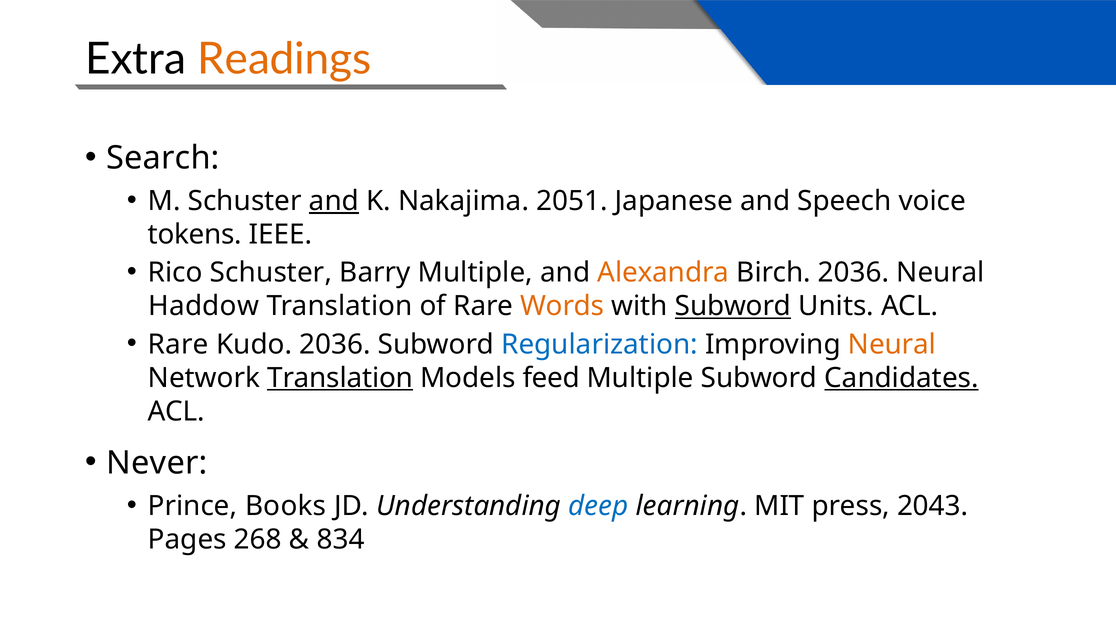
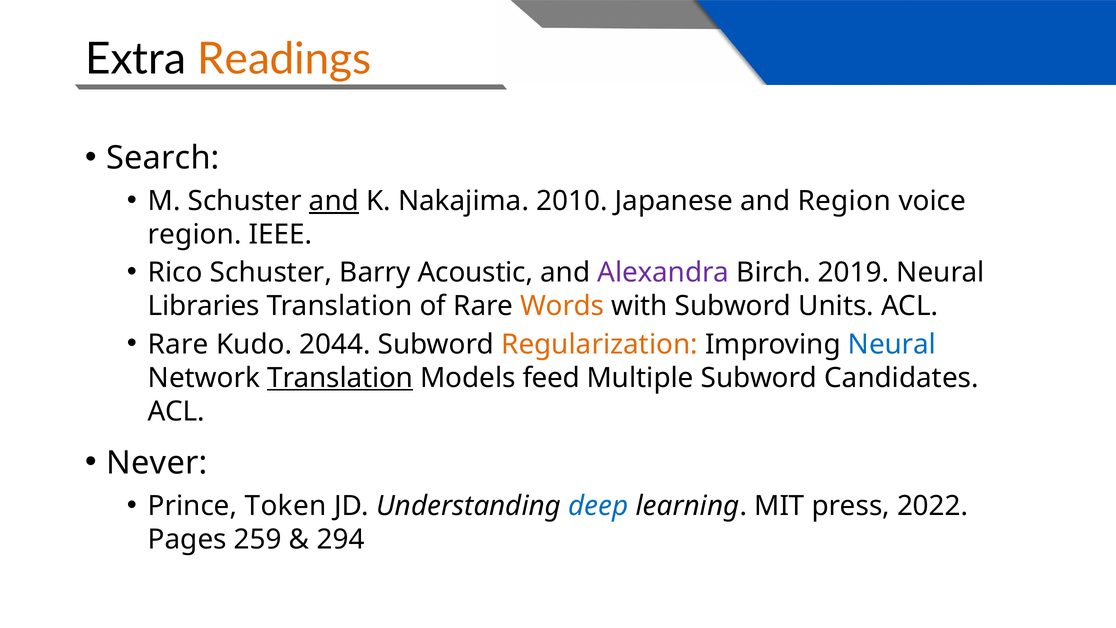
2051: 2051 -> 2010 (572, 201)
and Speech: Speech -> Region (844, 201)
tokens: tokens -> region (195, 234)
Barry Multiple: Multiple -> Acoustic (475, 273)
Alexandra colour: orange -> purple (663, 273)
Birch 2036: 2036 -> 2019 (854, 273)
Haddow: Haddow -> Libraries (204, 306)
Subword underline: present -> none (733, 306)
Kudo 2036: 2036 -> 2044 (335, 344)
Regularization colour: blue -> orange (600, 344)
Neural colour: orange -> blue (892, 344)
Candidates underline: present -> none (901, 378)
Books: Books -> Token (286, 506)
2043: 2043 -> 2022 (933, 506)
268: 268 -> 259 (258, 539)
834: 834 -> 294 (341, 539)
